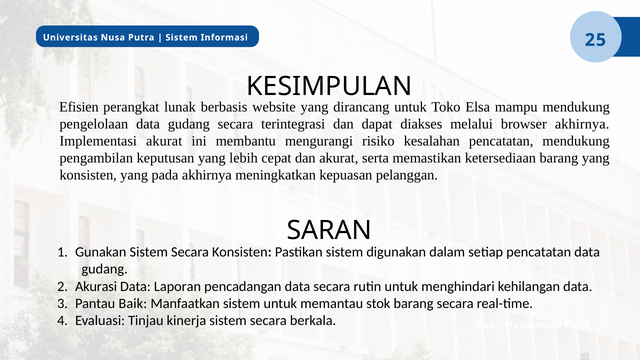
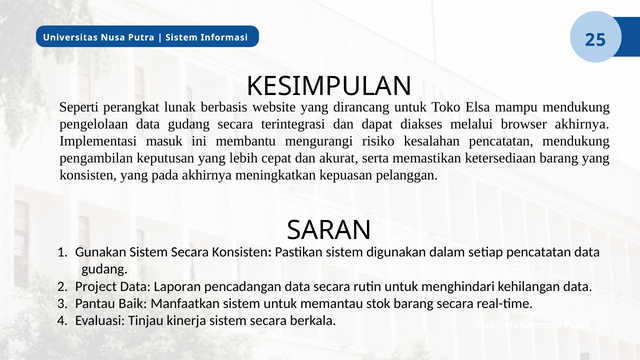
Efisien: Efisien -> Seperti (79, 107)
Implementasi akurat: akurat -> masuk (164, 141)
Akurasi: Akurasi -> Project (96, 286)
